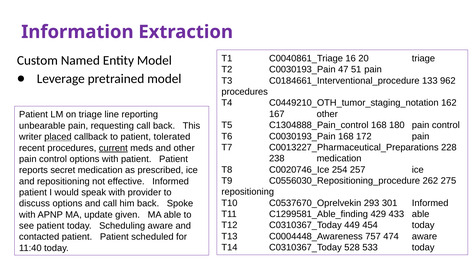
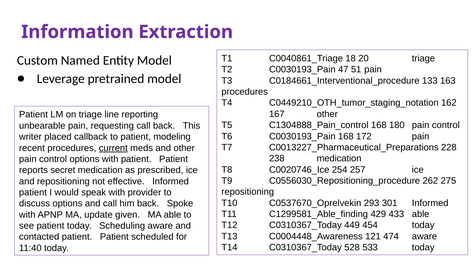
16: 16 -> 18 (351, 58)
962: 962 -> 163 (448, 81)
placed underline: present -> none (58, 137)
tolerated: tolerated -> modeling (172, 137)
757: 757 -> 121 (373, 236)
